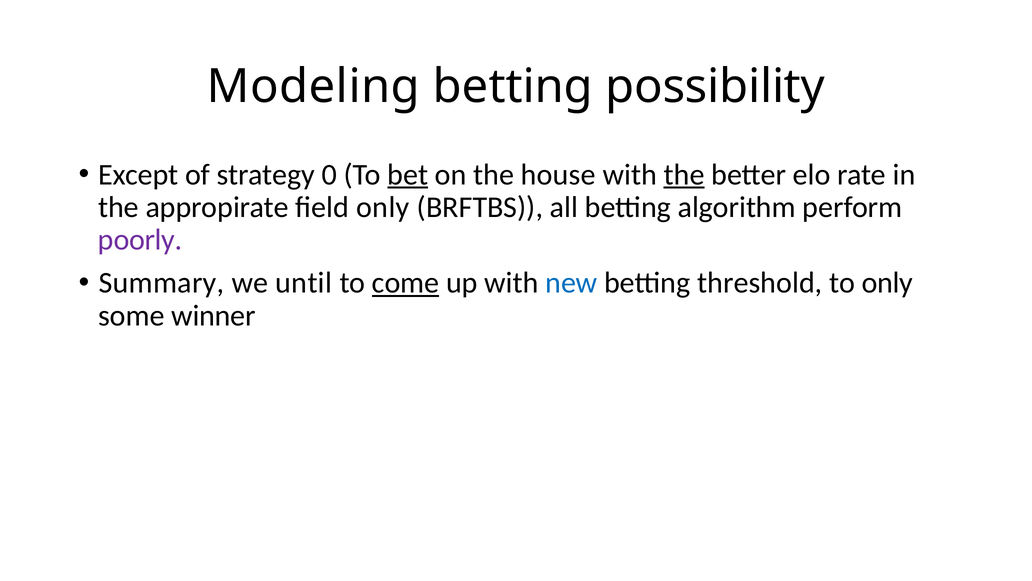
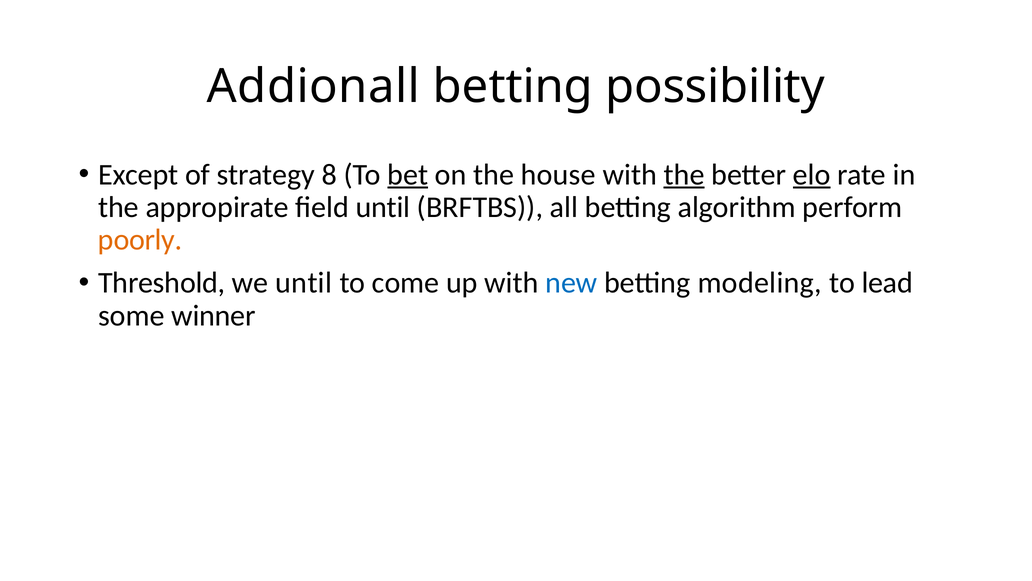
Modeling: Modeling -> Addionall (313, 87)
0: 0 -> 8 (329, 174)
elo underline: none -> present (812, 174)
field only: only -> until (383, 207)
poorly colour: purple -> orange (140, 240)
Summary: Summary -> Threshold (162, 283)
come underline: present -> none (406, 283)
threshold: threshold -> modeling (760, 283)
to only: only -> lead (887, 283)
